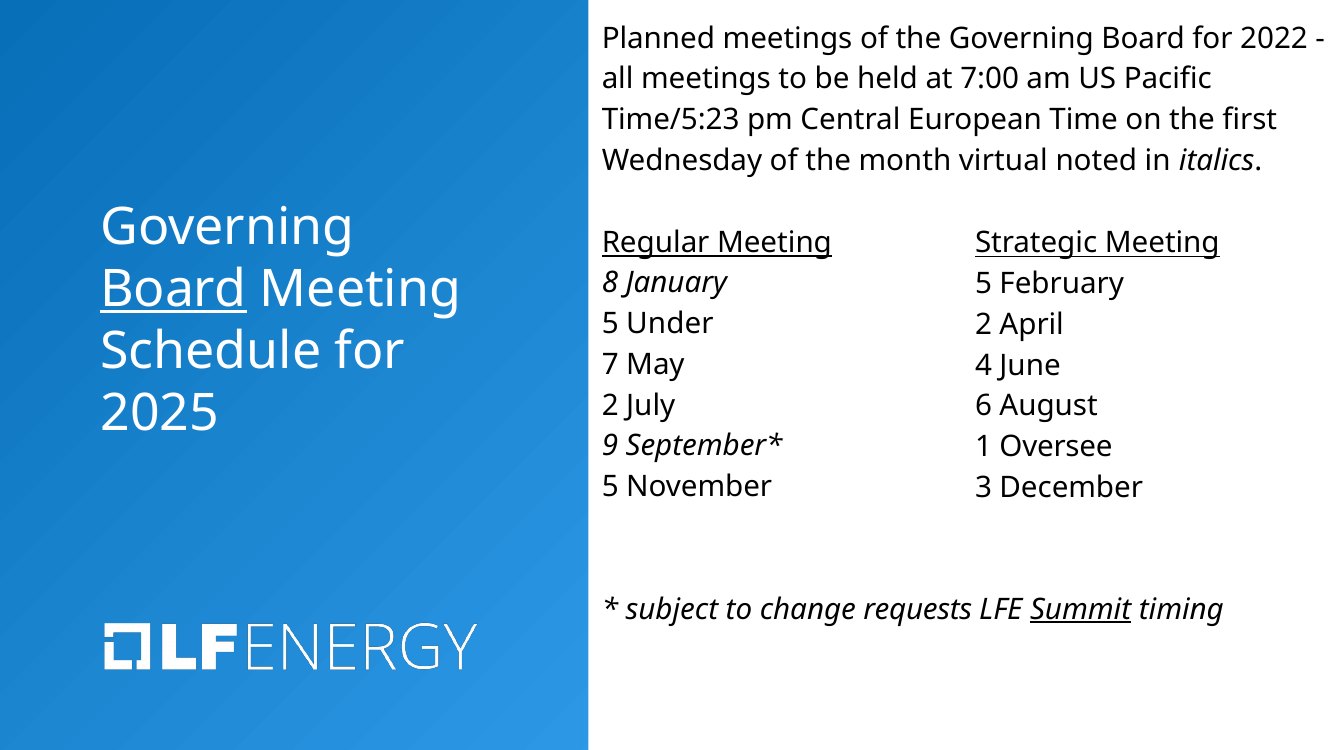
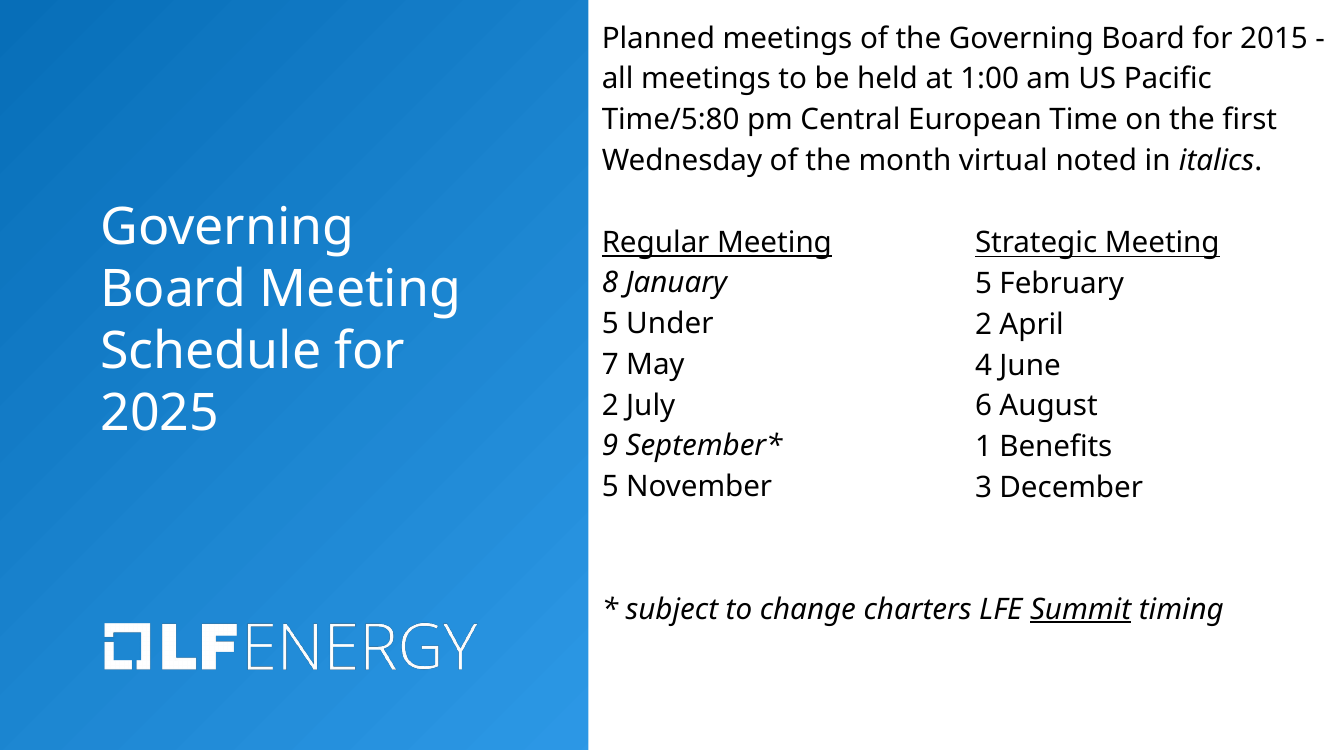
2022: 2022 -> 2015 (1274, 38)
7:00: 7:00 -> 1:00 (990, 79)
Time/5:23: Time/5:23 -> Time/5:80 (671, 120)
Board underline: present -> none (174, 289)
Oversee: Oversee -> Benefits (1056, 447)
requests: requests -> charters (918, 609)
